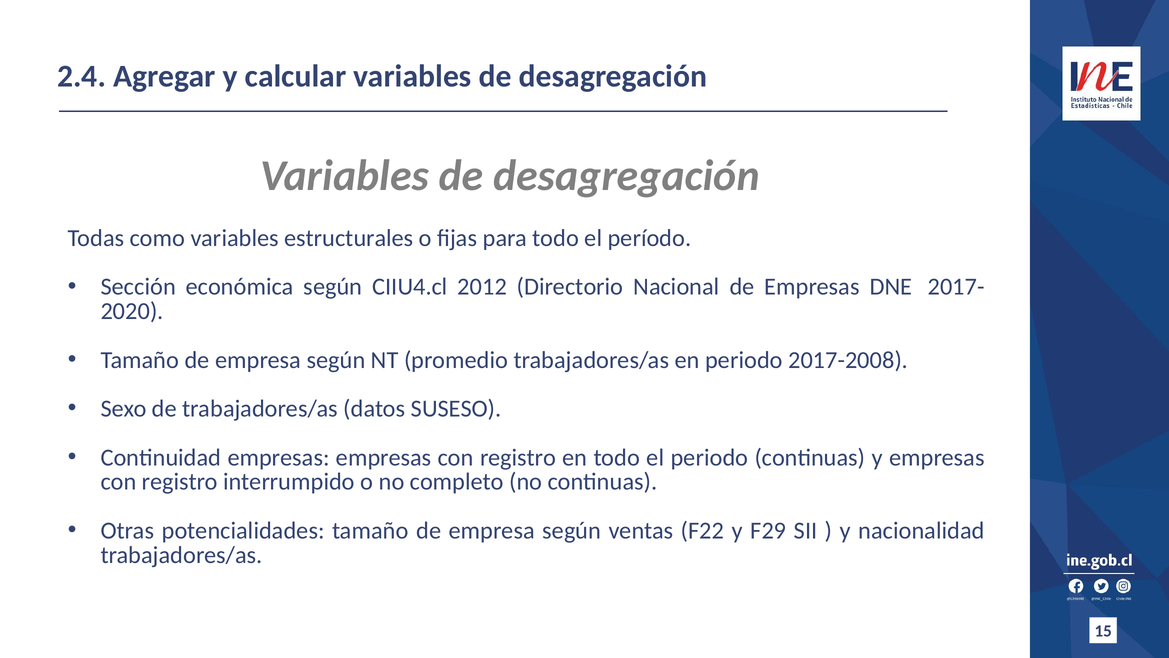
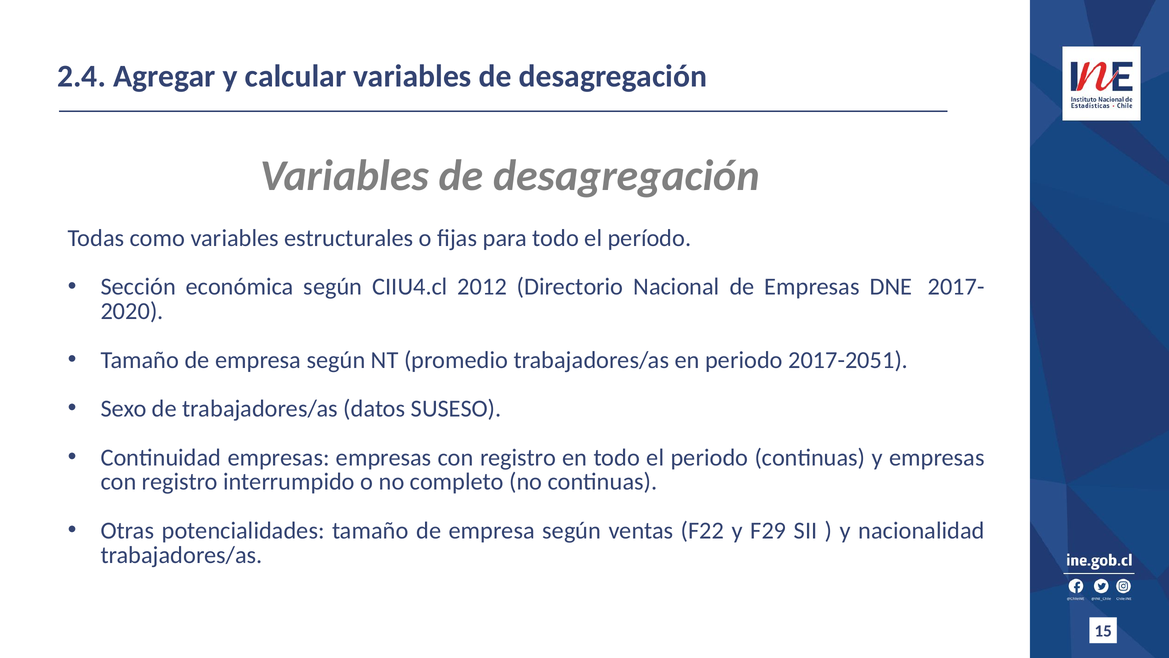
2017-2008: 2017-2008 -> 2017-2051 (848, 360)
